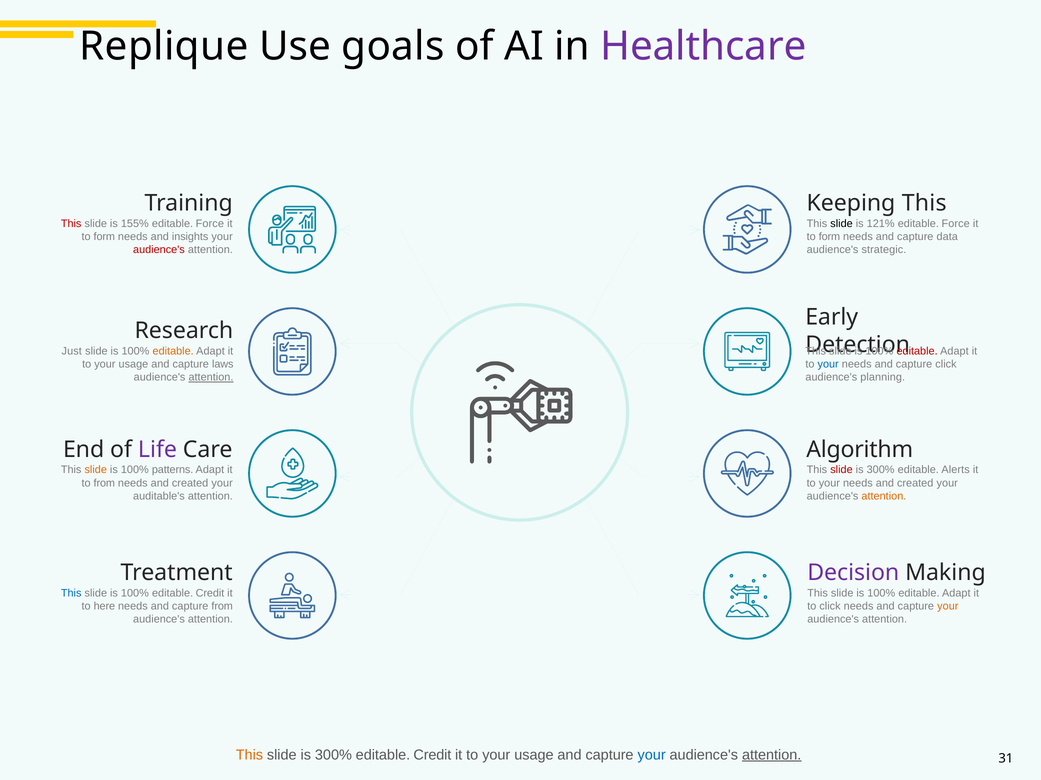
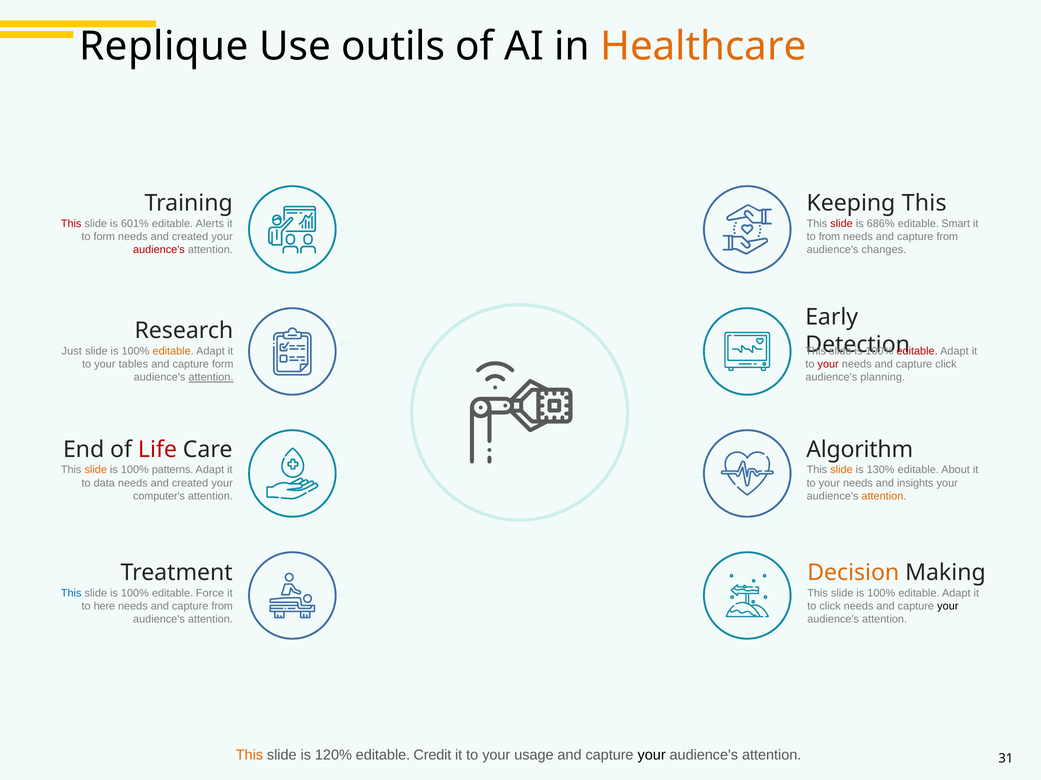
goals: goals -> outils (393, 46)
Healthcare colour: purple -> orange (703, 46)
155%: 155% -> 601% (135, 224)
Force: Force -> Alerts (210, 224)
slide colour: black -> red (842, 224)
121%: 121% -> 686% (881, 224)
Force: Force -> Smart (956, 224)
insights: insights -> created (190, 237)
form: form -> from (829, 237)
data: data -> from (947, 237)
strategic: strategic -> changes (884, 250)
usage: usage -> tables (133, 365)
capture laws: laws -> form (223, 365)
your colour: blue -> red (828, 365)
Life colour: purple -> red (158, 450)
slide colour: red -> orange (841, 470)
300%: 300% -> 130% (881, 470)
Alerts: Alerts -> About (956, 470)
to from: from -> data (104, 483)
your needs and created: created -> insights (915, 483)
auditable's: auditable's -> computer's (159, 496)
Decision colour: purple -> orange (853, 573)
100% editable Credit: Credit -> Force (210, 594)
your colour: orange -> black (948, 607)
300%: 300% -> 120% (333, 756)
your colour: blue -> black (652, 756)
attention underline: present -> none (772, 756)
